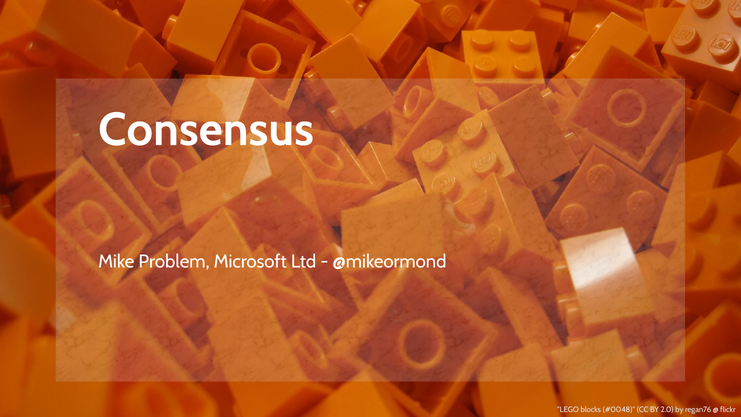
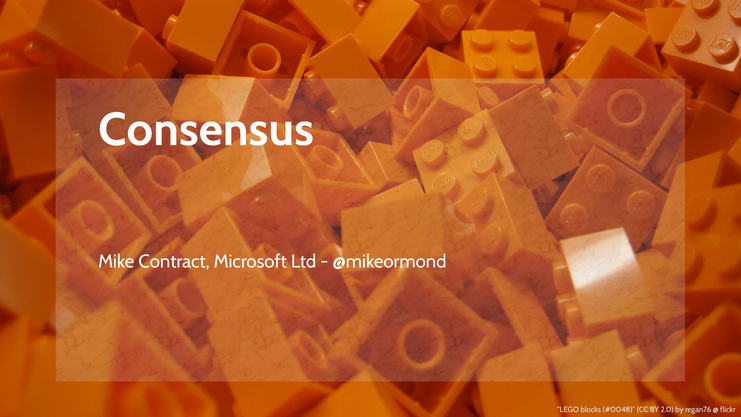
Problem: Problem -> Contract (174, 262)
